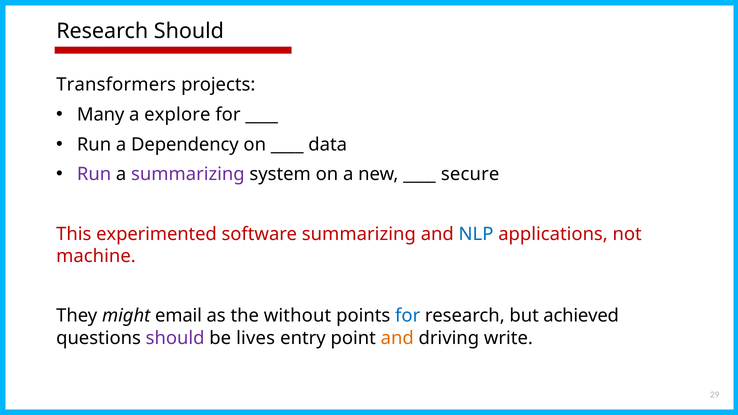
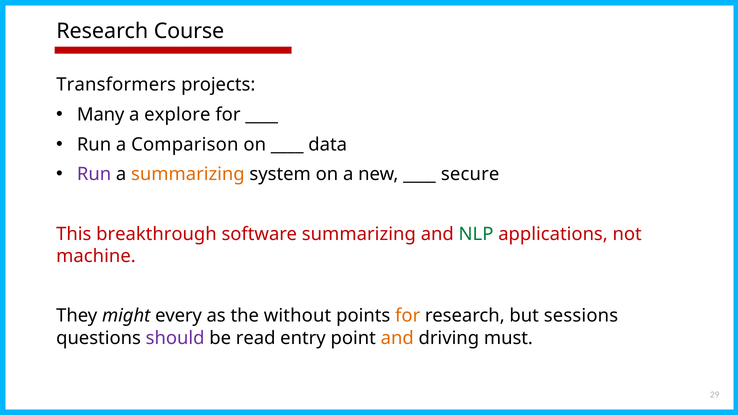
Research Should: Should -> Course (189, 31)
Dependency: Dependency -> Comparison (185, 145)
summarizing colour: purple -> orange (188, 174)
experimented: experimented -> breakthrough (156, 234)
NLP colour: blue -> green (476, 234)
email: email -> every (178, 316)
for colour: blue -> orange (408, 316)
achieved: achieved -> sessions (581, 316)
lives: lives -> read (256, 338)
write: write -> must (508, 338)
